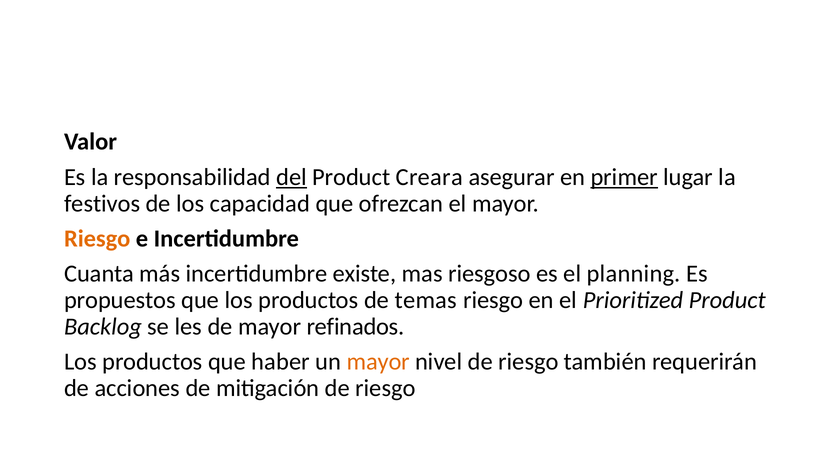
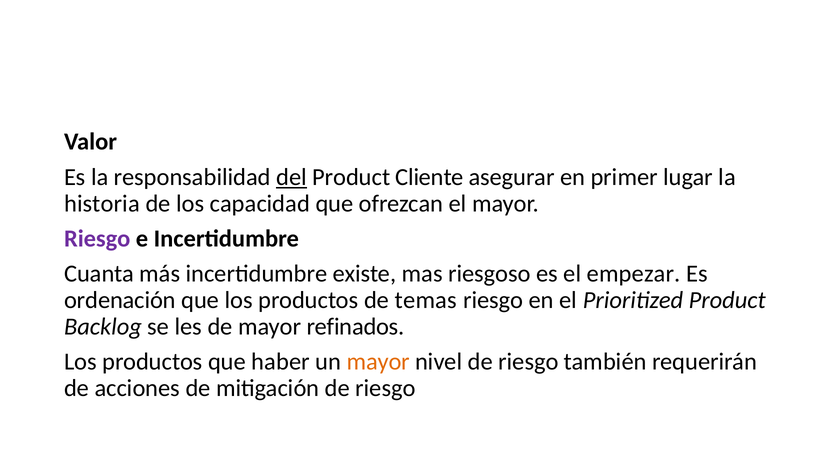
Creara: Creara -> Cliente (430, 177)
primer underline: present -> none (624, 177)
festivos: festivos -> historia (102, 204)
Riesgo colour: orange -> purple (97, 239)
planning: planning -> empezar (634, 274)
propuestos: propuestos -> ordenación (120, 301)
